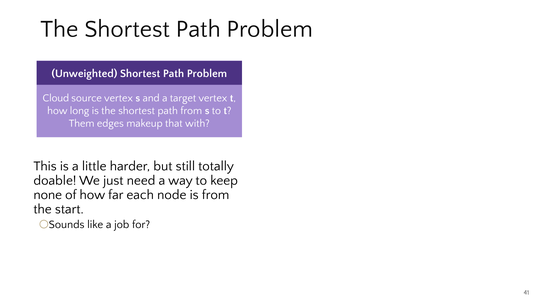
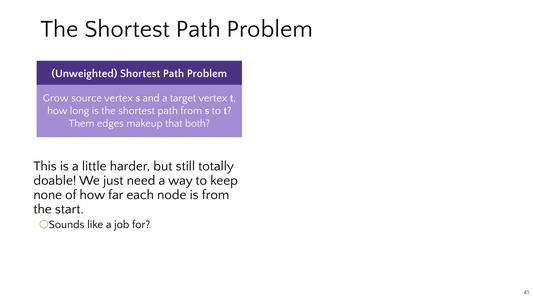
Cloud: Cloud -> Grow (56, 98)
with: with -> both (197, 123)
